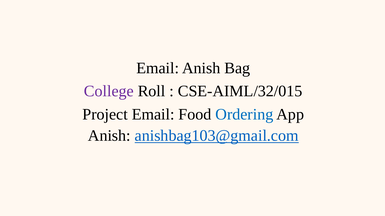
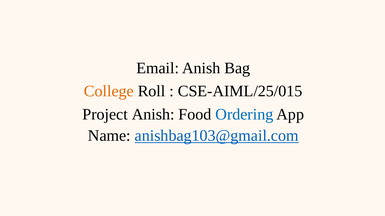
College colour: purple -> orange (109, 91)
CSE-AIML/32/015: CSE-AIML/32/015 -> CSE-AIML/25/015 (240, 91)
Project Email: Email -> Anish (153, 115)
Anish: Anish -> Name (109, 136)
